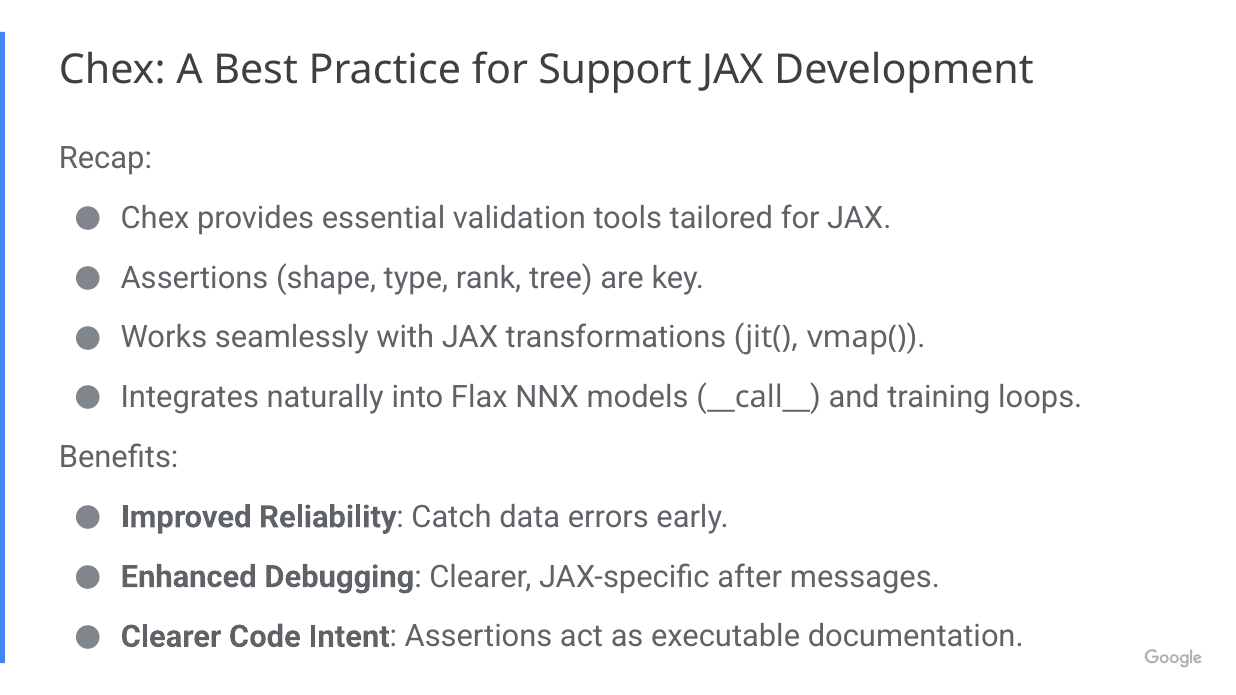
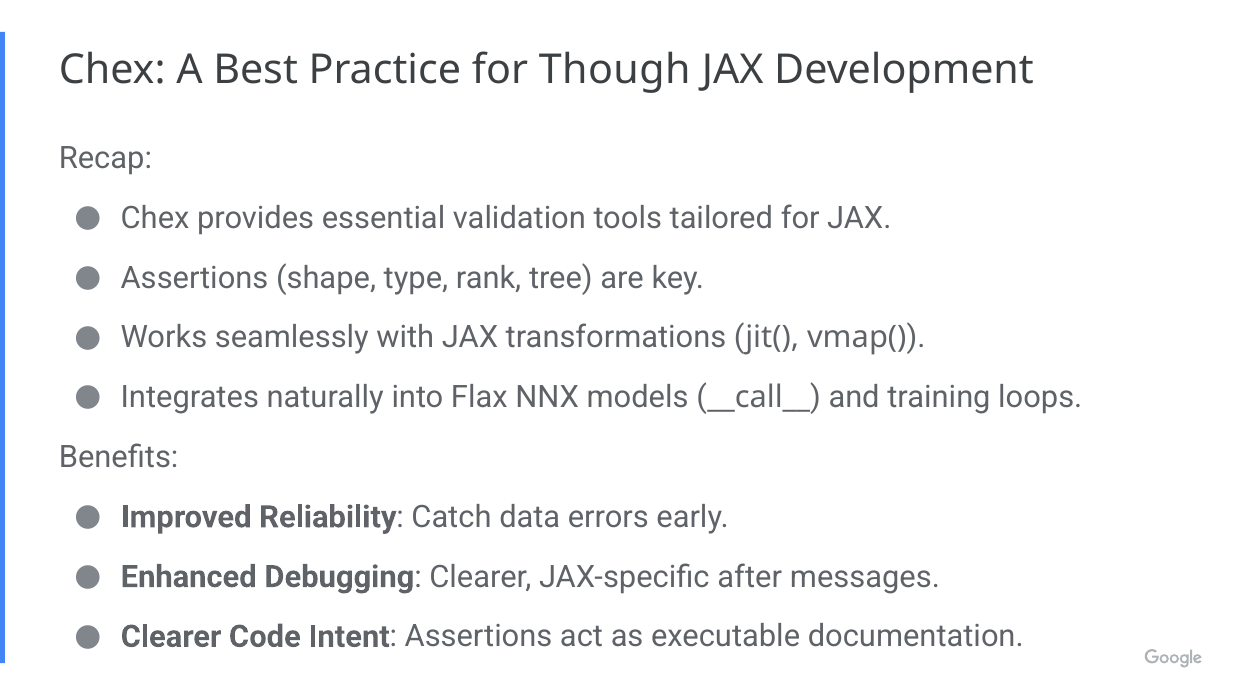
Support: Support -> Though (615, 70)
